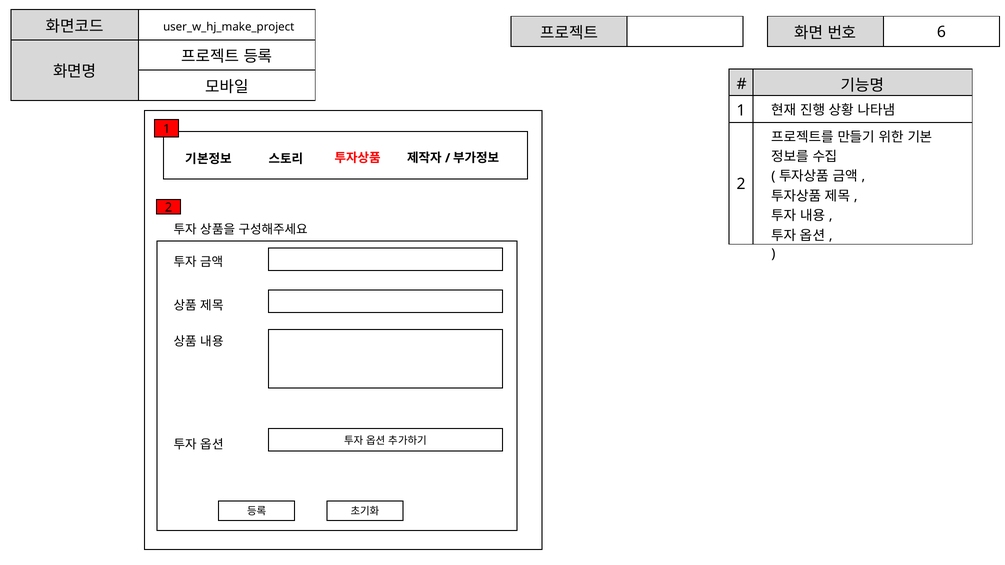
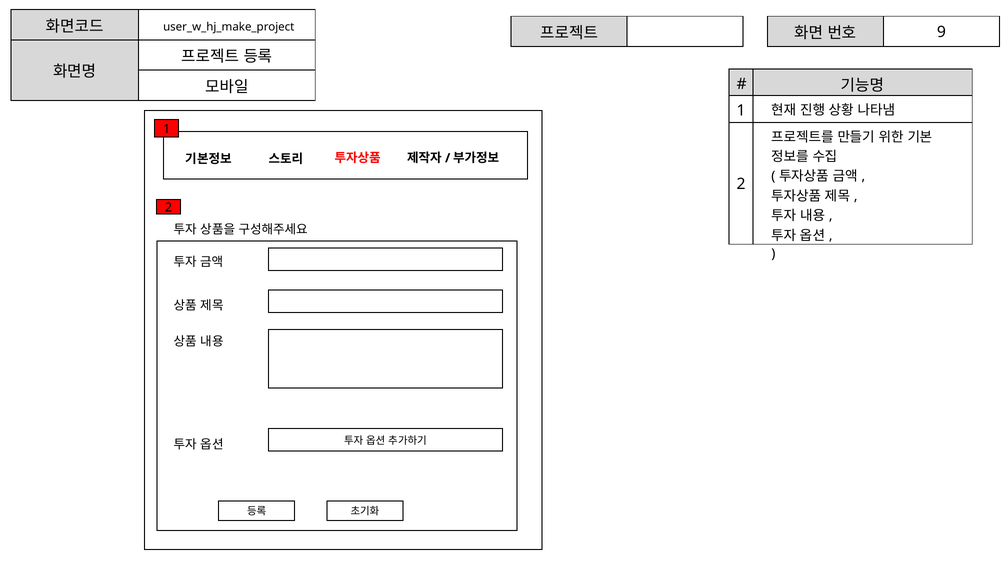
6: 6 -> 9 (941, 32)
